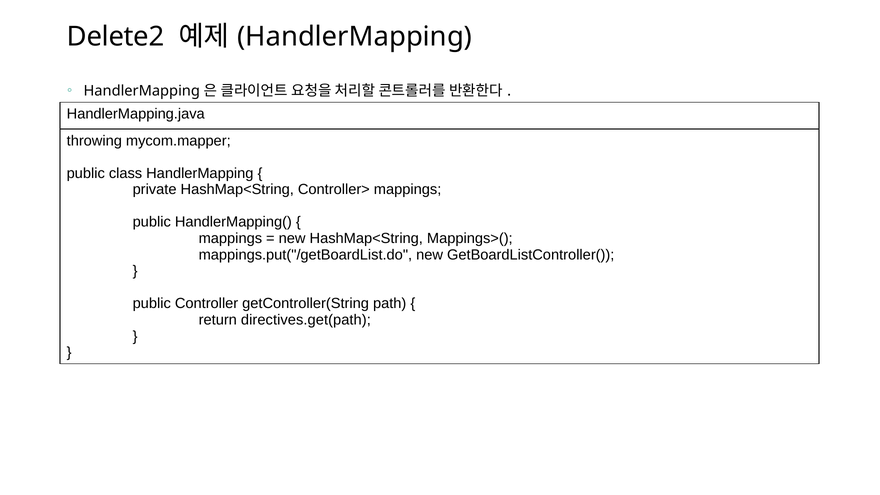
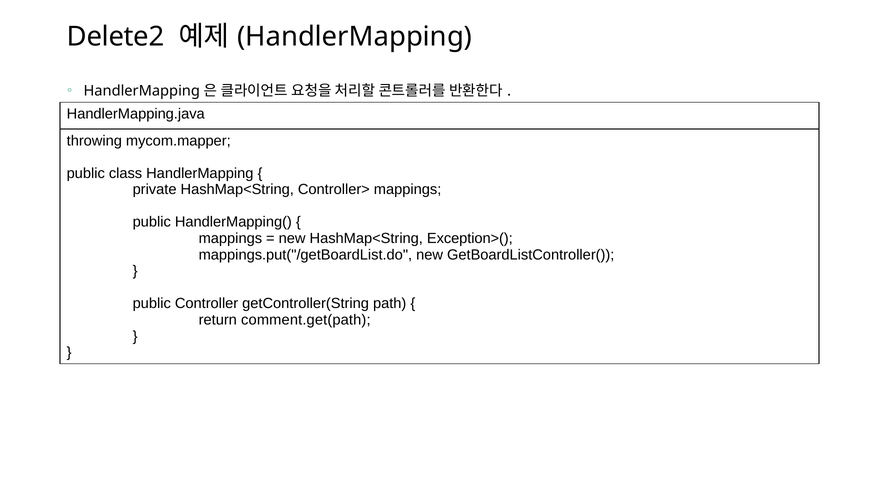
Mappings>(: Mappings>( -> Exception>( (470, 238)
directives.get(path: directives.get(path -> comment.get(path (306, 320)
